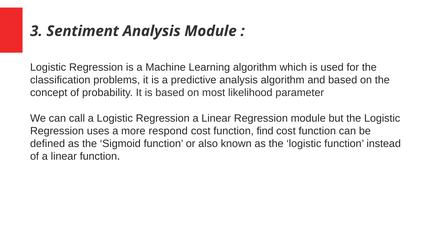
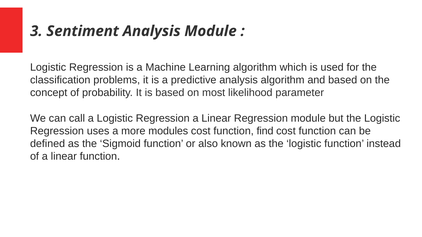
respond: respond -> modules (168, 131)
